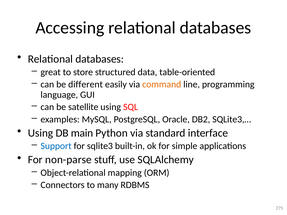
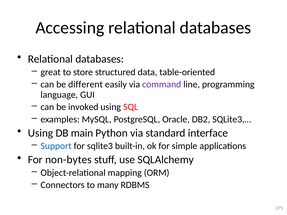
command colour: orange -> purple (162, 84)
satellite: satellite -> invoked (83, 107)
non-parse: non-parse -> non-bytes (68, 160)
